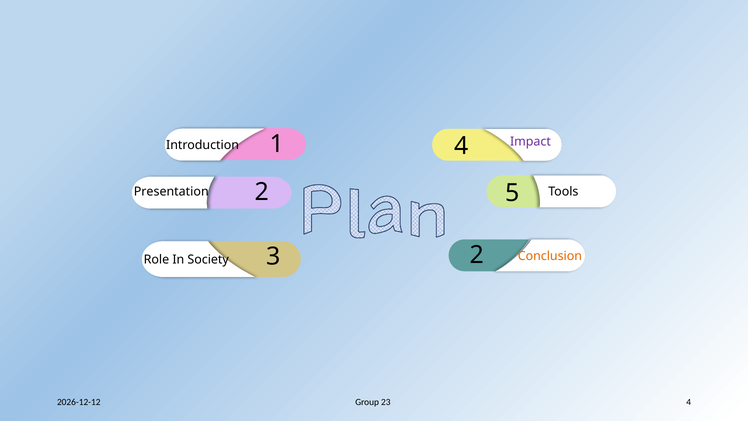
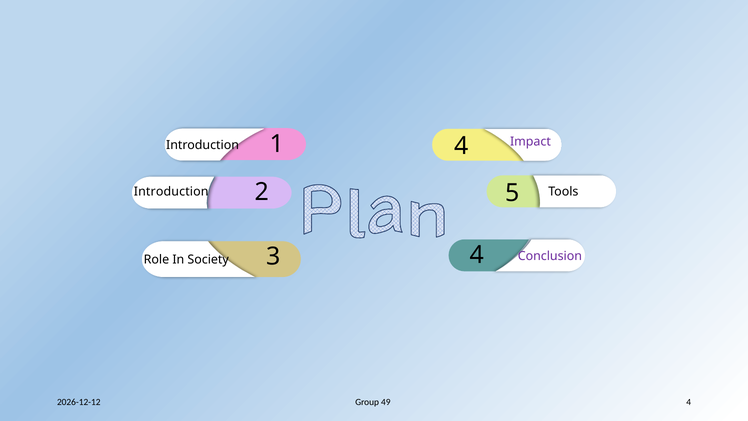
Presentation: Presentation -> Introduction (171, 191)
3 2: 2 -> 4 (477, 255)
Conclusion colour: orange -> purple (550, 256)
23: 23 -> 49 (386, 402)
